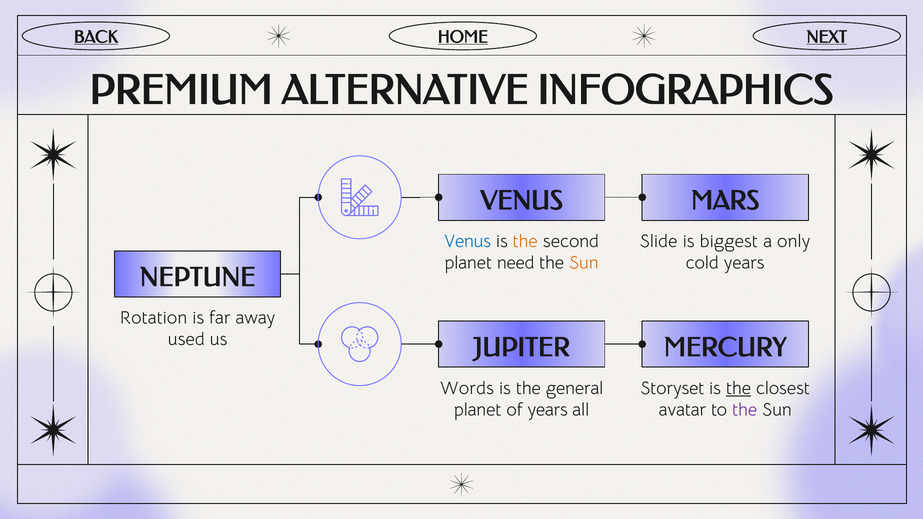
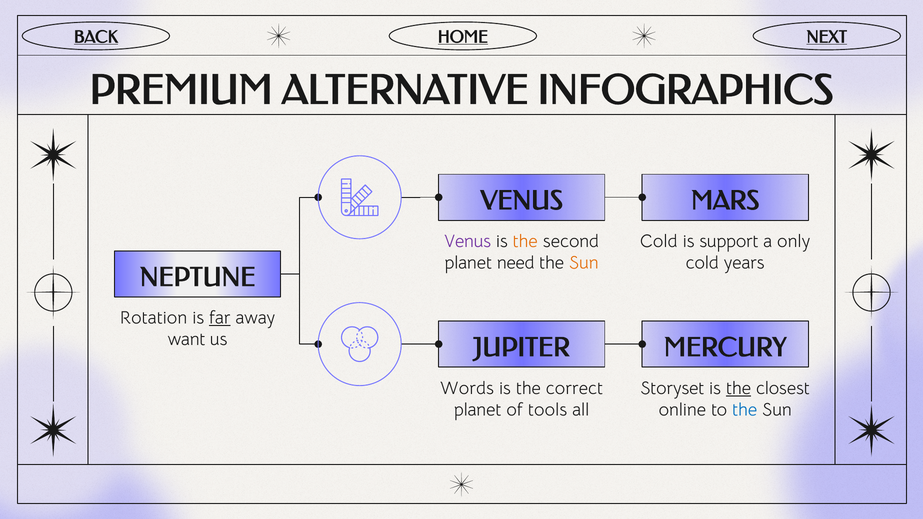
Venus colour: blue -> purple (468, 242)
Slide: Slide -> Cold (659, 242)
biggest: biggest -> support (729, 242)
far underline: none -> present (220, 318)
used: used -> want (186, 339)
general: general -> correct (574, 388)
of years: years -> tools (547, 410)
avatar: avatar -> online (682, 410)
the colour: purple -> blue (745, 410)
